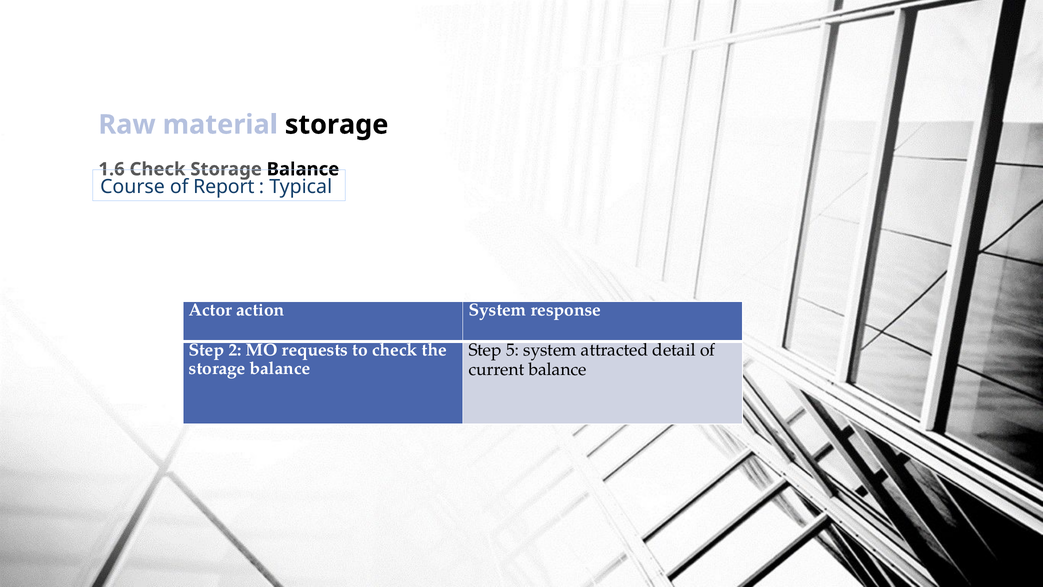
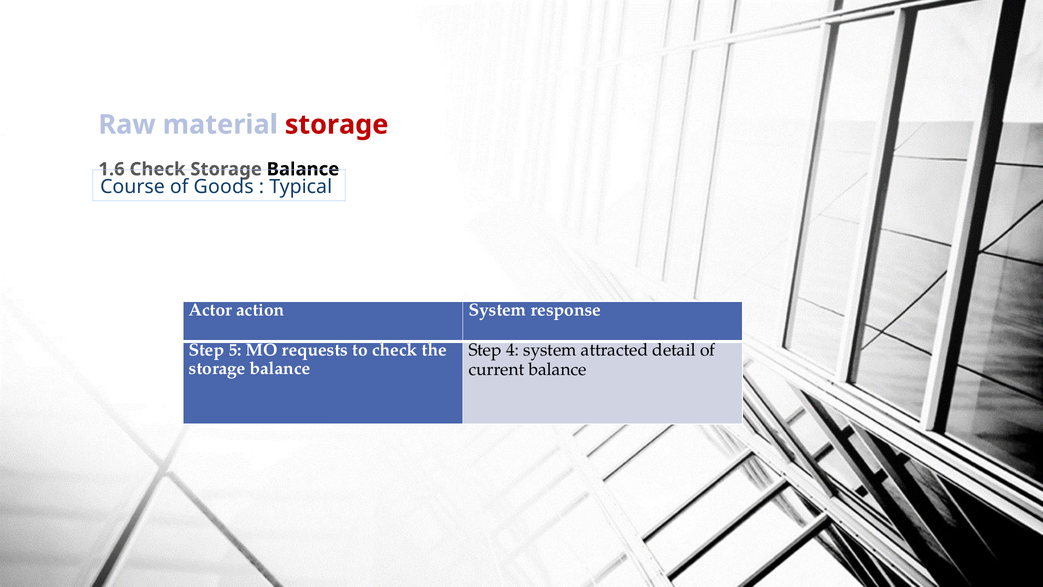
storage colour: black -> red (337, 125)
Report: Report -> Goods (224, 187)
2: 2 -> 5 (235, 350)
5: 5 -> 4 (512, 350)
